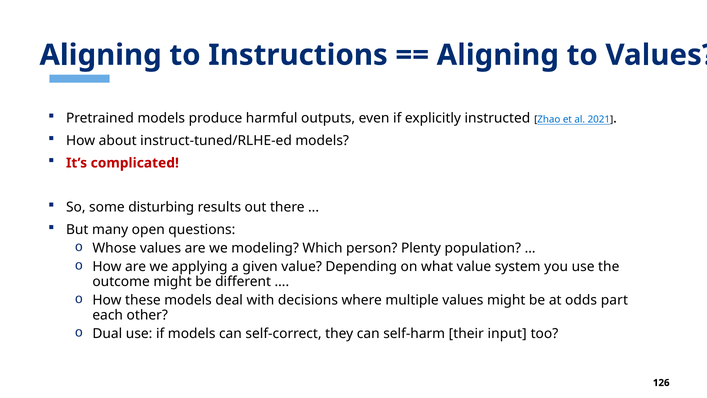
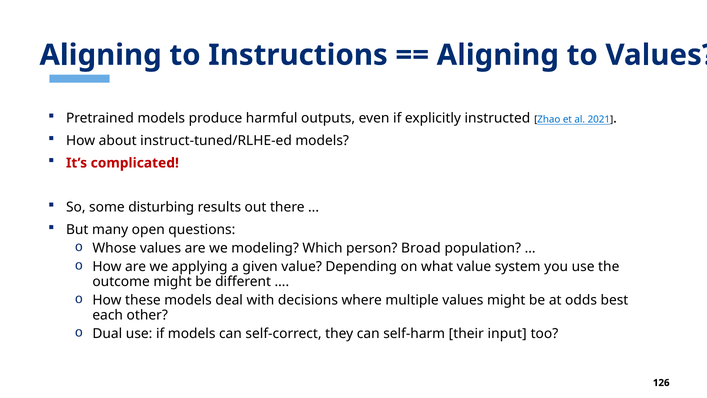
Plenty: Plenty -> Broad (421, 248)
part: part -> best (614, 300)
